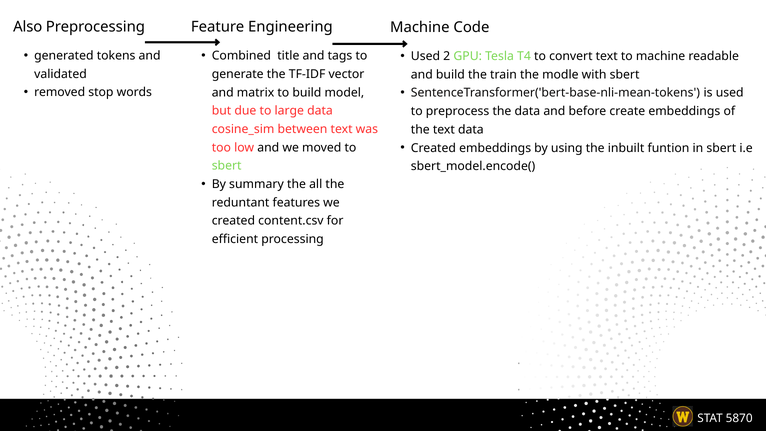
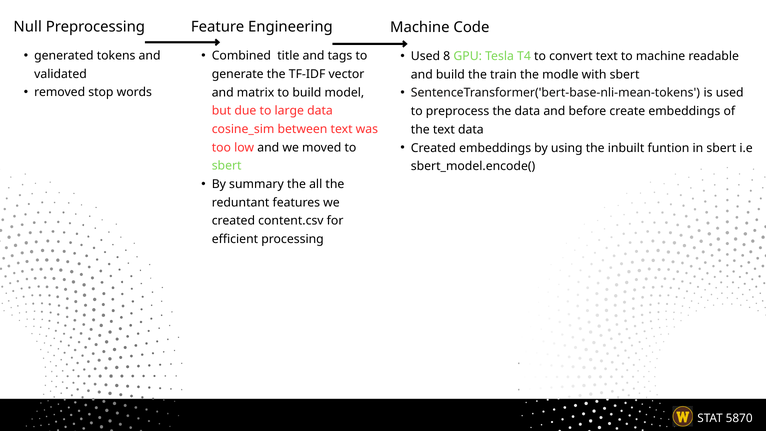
Also: Also -> Null (28, 27)
2: 2 -> 8 (447, 56)
